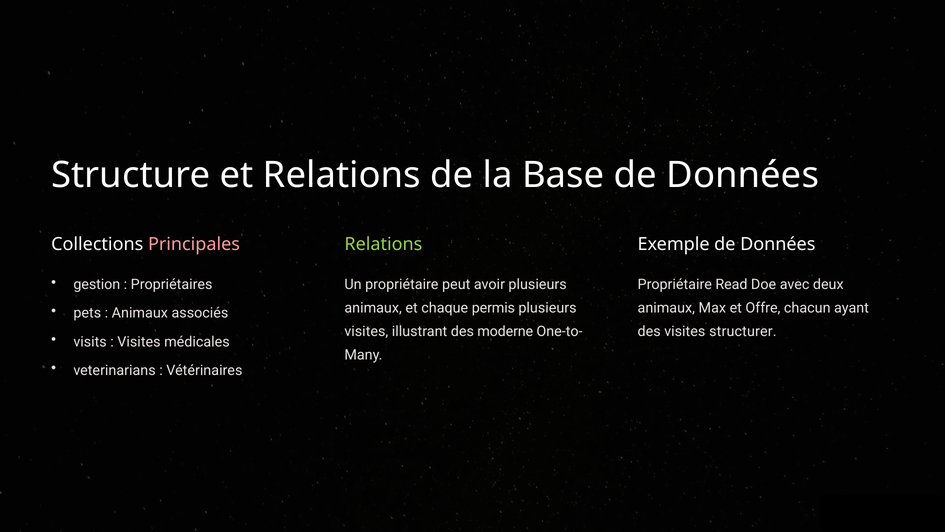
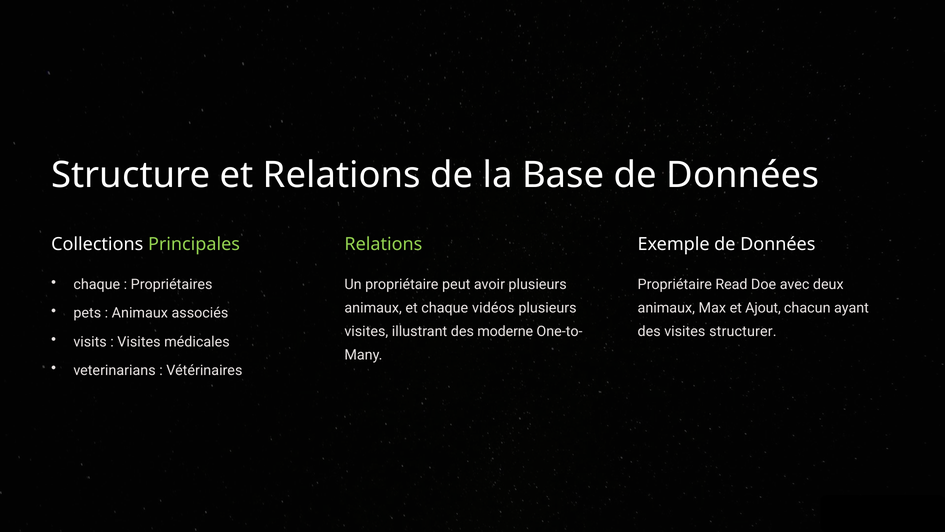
Principales colour: pink -> light green (194, 244)
gestion: gestion -> chaque (97, 284)
permis: permis -> vidéos (493, 308)
Offre: Offre -> Ajout (763, 308)
